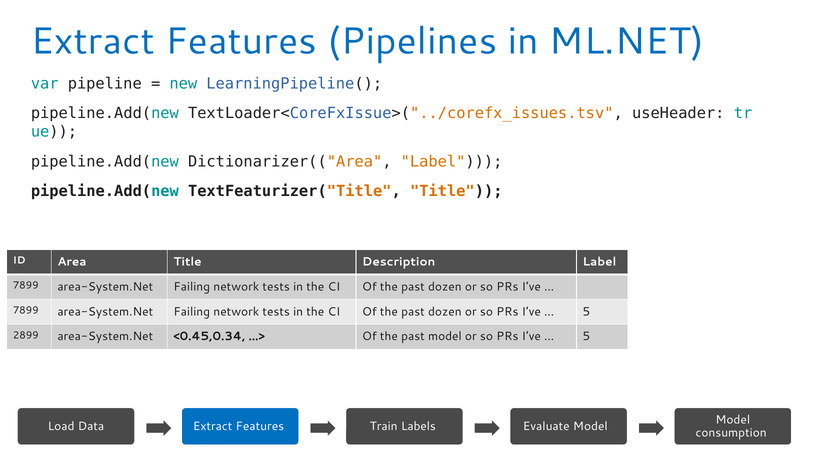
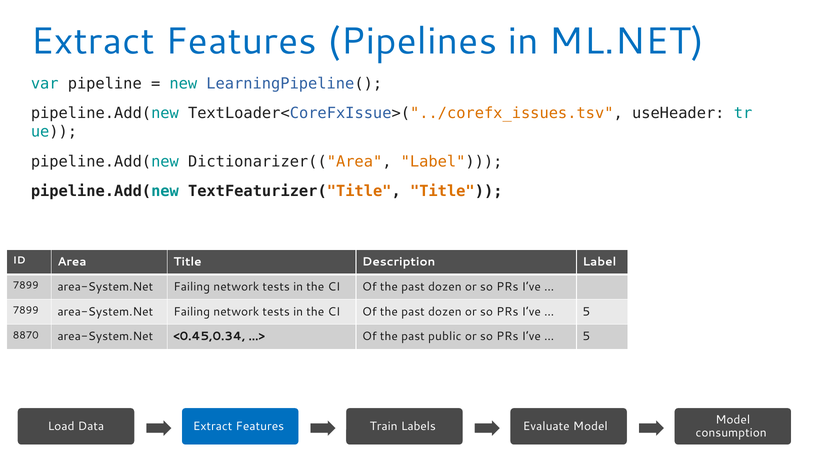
2899: 2899 -> 8870 (26, 335)
past model: model -> public (445, 337)
